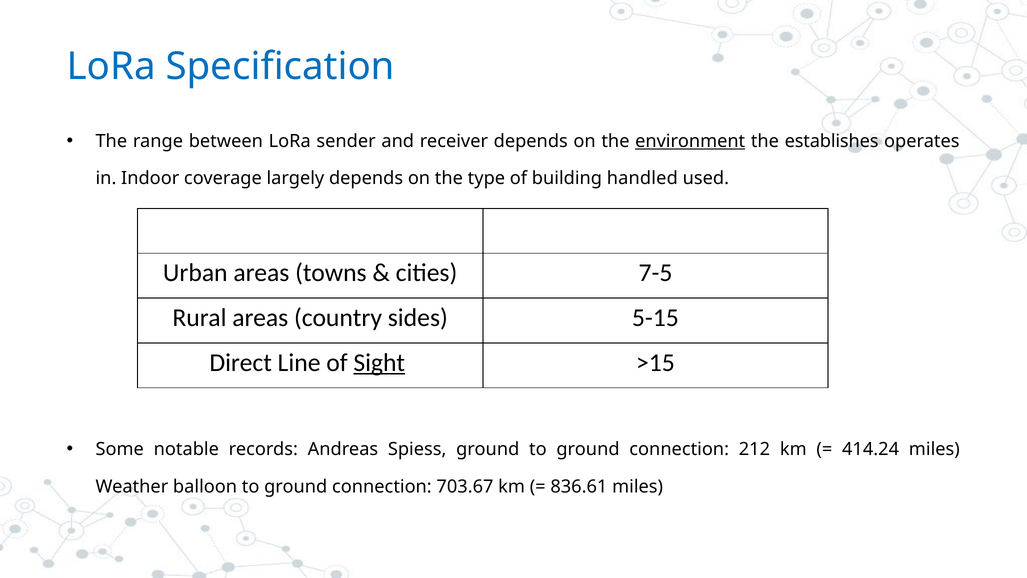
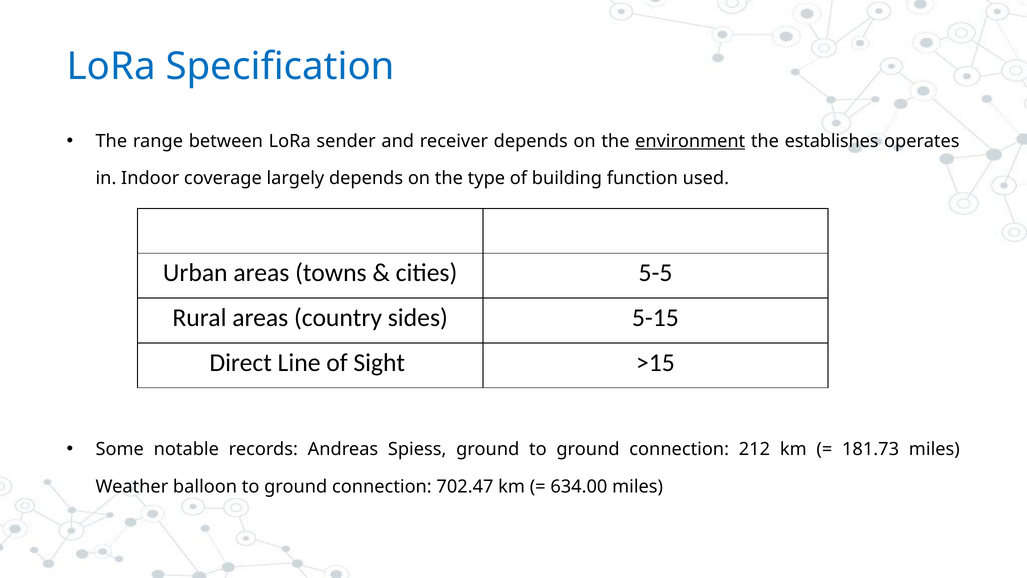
handled: handled -> function (642, 178)
7-5: 7-5 -> 5-5 (655, 273)
Sight underline: present -> none (379, 362)
414.24: 414.24 -> 181.73 (871, 449)
703.67: 703.67 -> 702.47 (465, 486)
836.61: 836.61 -> 634.00 (579, 486)
